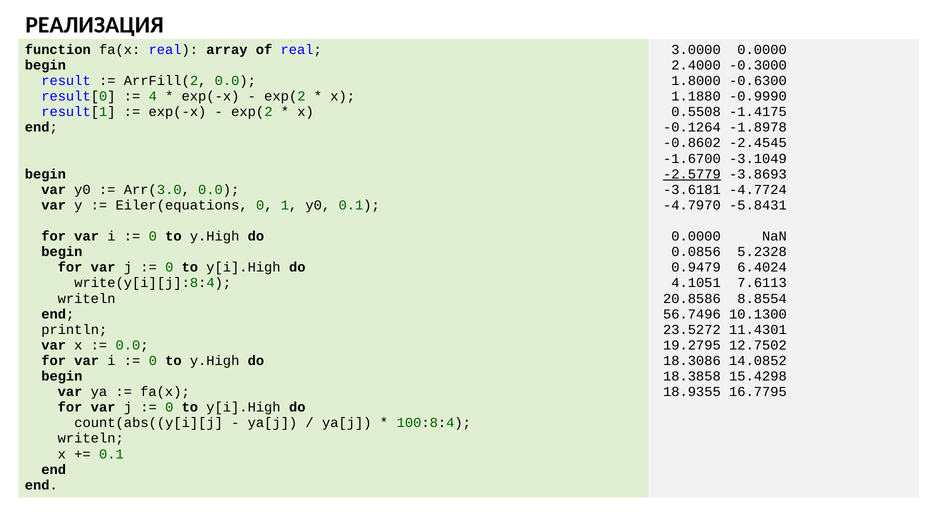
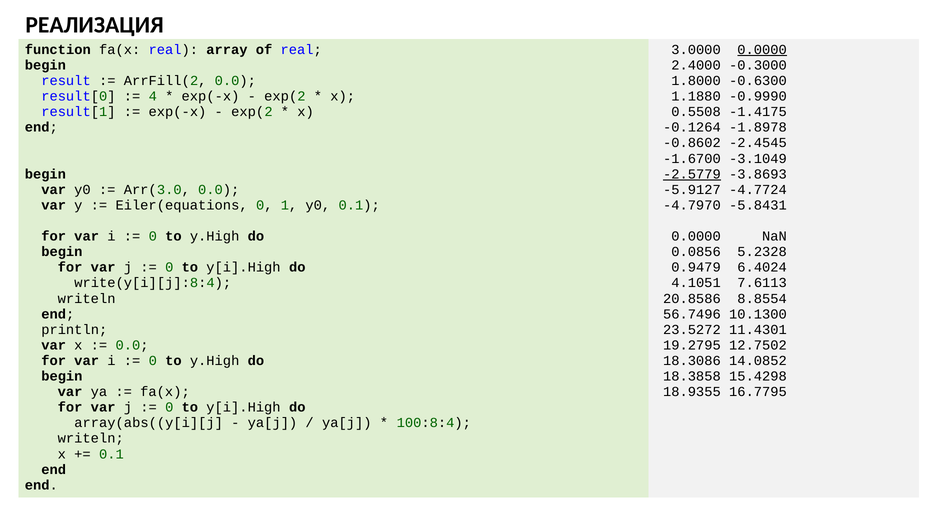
0.0000 underline: none -> present (762, 50)
-3.6181: -3.6181 -> -5.9127 (692, 190)
count(abs((y[i][j: count(abs((y[i][j -> array(abs((y[i][j (149, 423)
